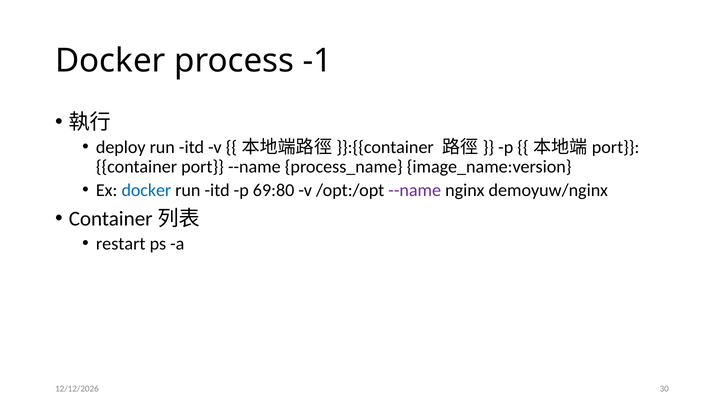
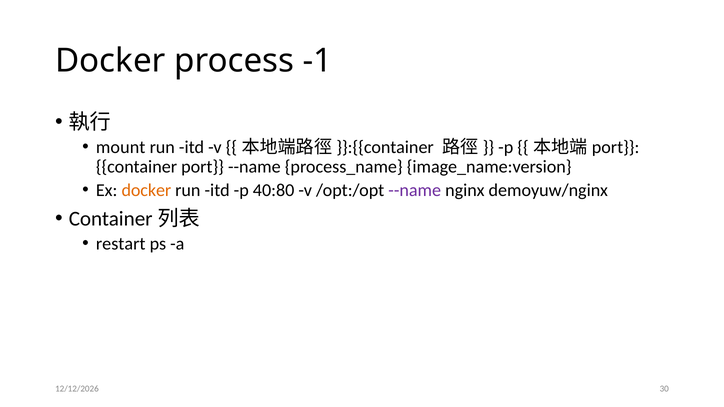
deploy: deploy -> mount (121, 147)
docker colour: blue -> orange (146, 190)
69:80: 69:80 -> 40:80 (274, 190)
